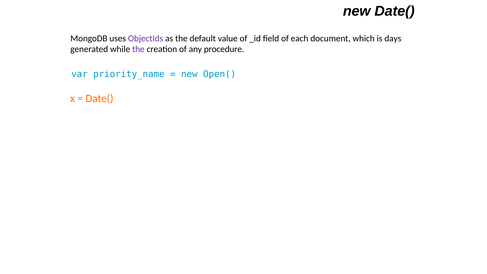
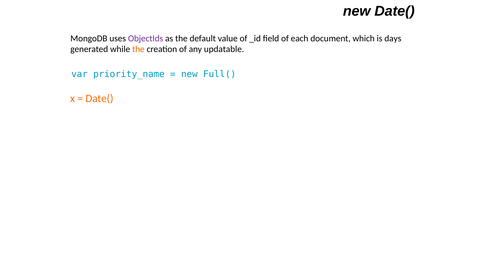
the colour: purple -> orange (138, 49)
procedure: procedure -> updatable (224, 49)
Open(: Open( -> Full( (220, 74)
